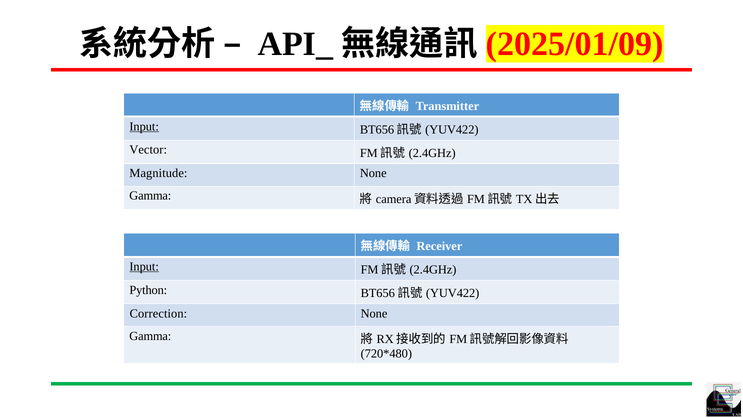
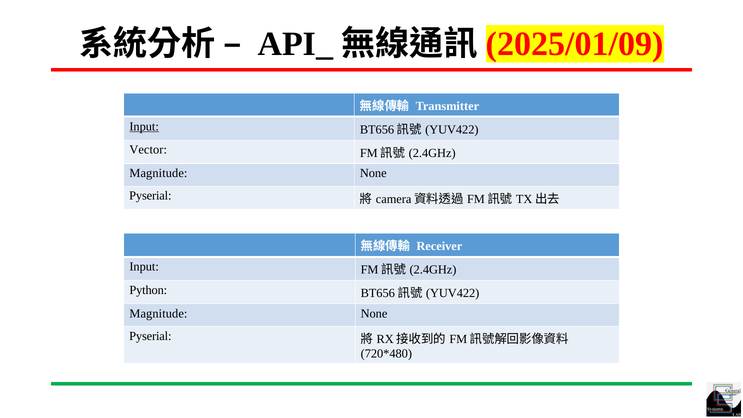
Gamma: Gamma -> Pyserial (150, 196)
Input underline: present -> none (144, 267)
Correction: Correction -> Magnitude (158, 313)
Gamma: Gamma -> Pyserial (150, 336)
